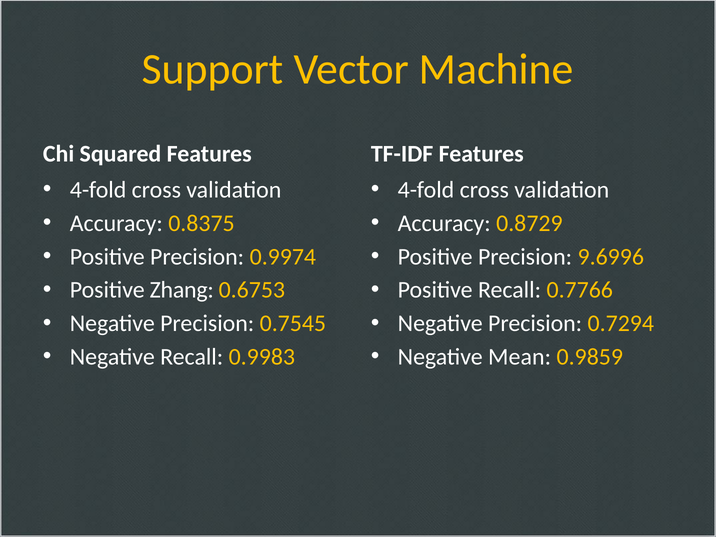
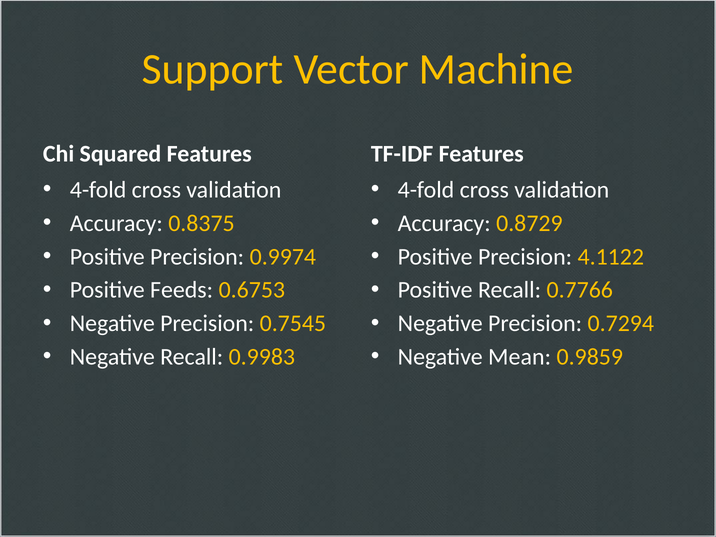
9.6996: 9.6996 -> 4.1122 (611, 257)
Zhang: Zhang -> Feeds (182, 290)
